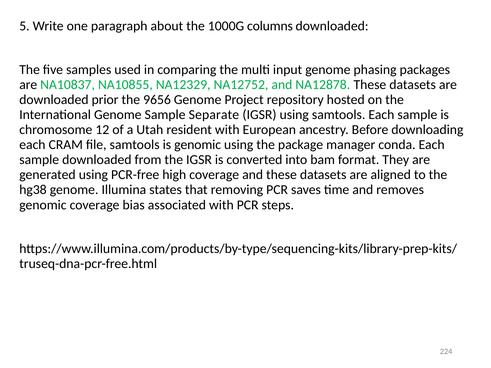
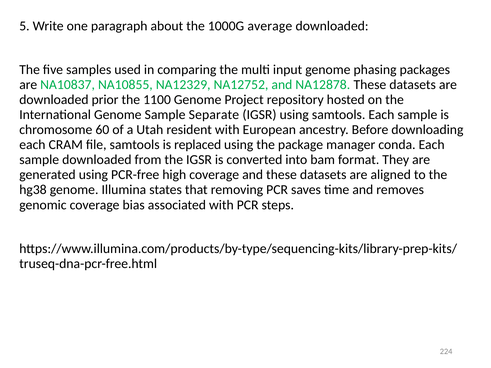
columns: columns -> average (270, 26)
9656: 9656 -> 1100 (157, 100)
12: 12 -> 60 (102, 130)
is genomic: genomic -> replaced (198, 145)
